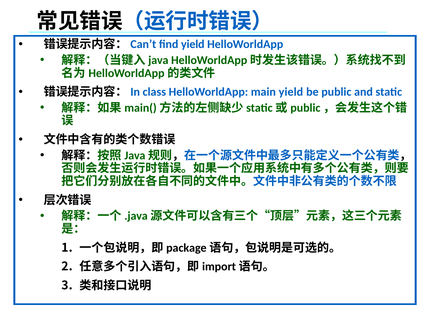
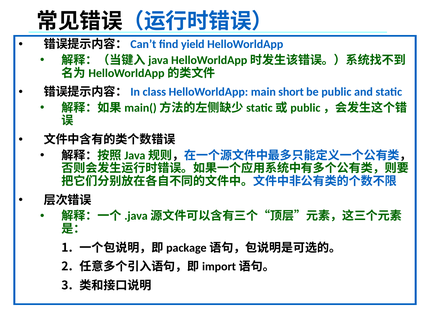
main yield: yield -> short (291, 92)
